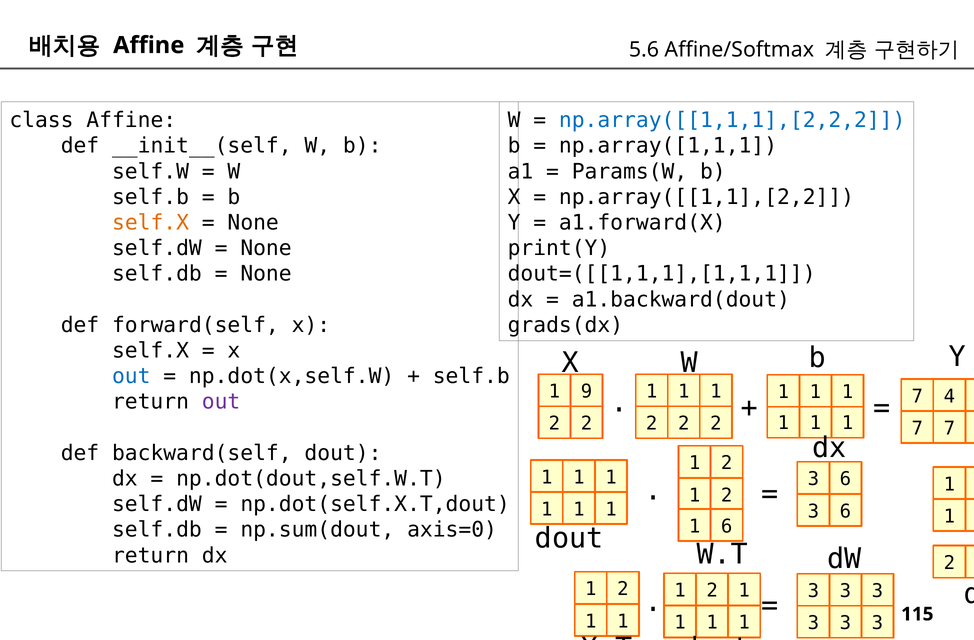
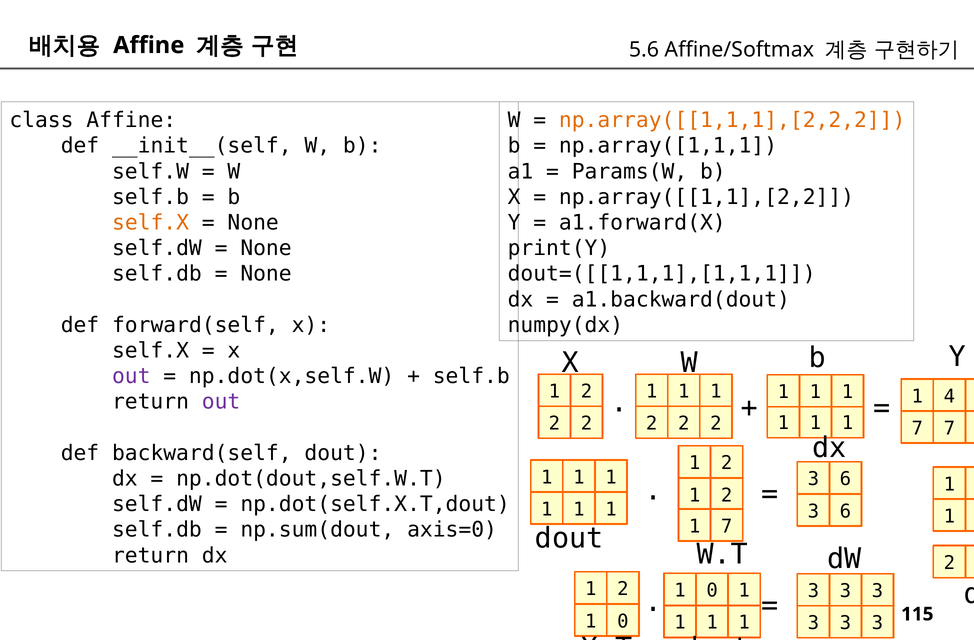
np.array([[1,1,1],[2,2,2 colour: blue -> orange (732, 120)
grads(dx: grads(dx -> numpy(dx (565, 325)
out colour: blue -> purple (131, 376)
9: 9 -> 2 (587, 391)
7: 7 -> 1 (917, 396)
1 6: 6 -> 7 (727, 526)
2: 2 -> 0 (712, 590)
1: 1 -> 0 (623, 621)
